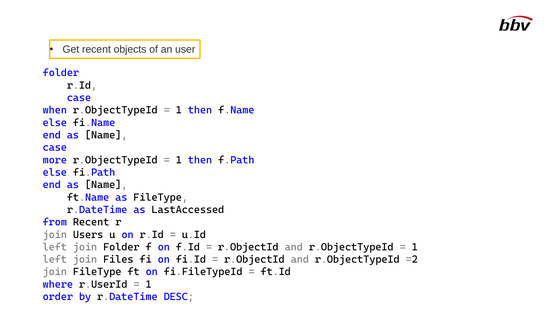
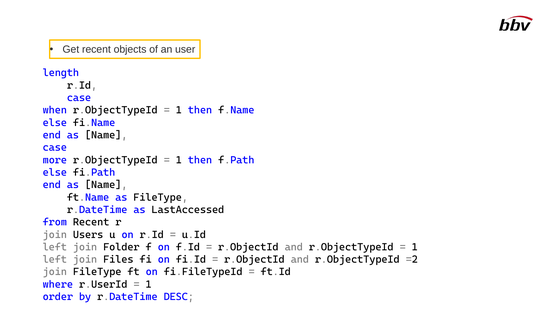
folder: folder -> length (61, 73)
